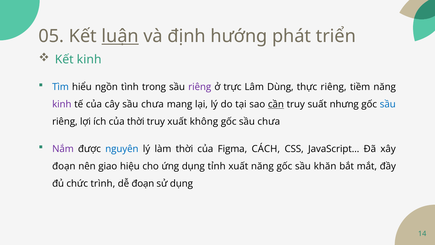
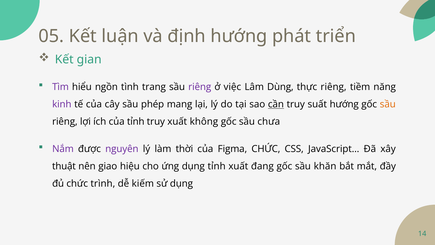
luận underline: present -> none (120, 36)
Kết kinh: kinh -> gian (89, 59)
Tìm colour: blue -> purple (61, 87)
trong: trong -> trang (154, 87)
trực: trực -> việc (232, 87)
cây sầu chưa: chưa -> phép (153, 104)
suất nhưng: nhưng -> hướng (344, 104)
sầu colour: blue -> orange (388, 104)
của thời: thời -> tỉnh (136, 122)
nguyên colour: blue -> purple (122, 149)
Figma CÁCH: CÁCH -> CHỨC (266, 149)
đoạn: đoạn -> thuật (64, 166)
xuất năng: năng -> đang (262, 166)
dễ đoạn: đoạn -> kiếm (143, 183)
